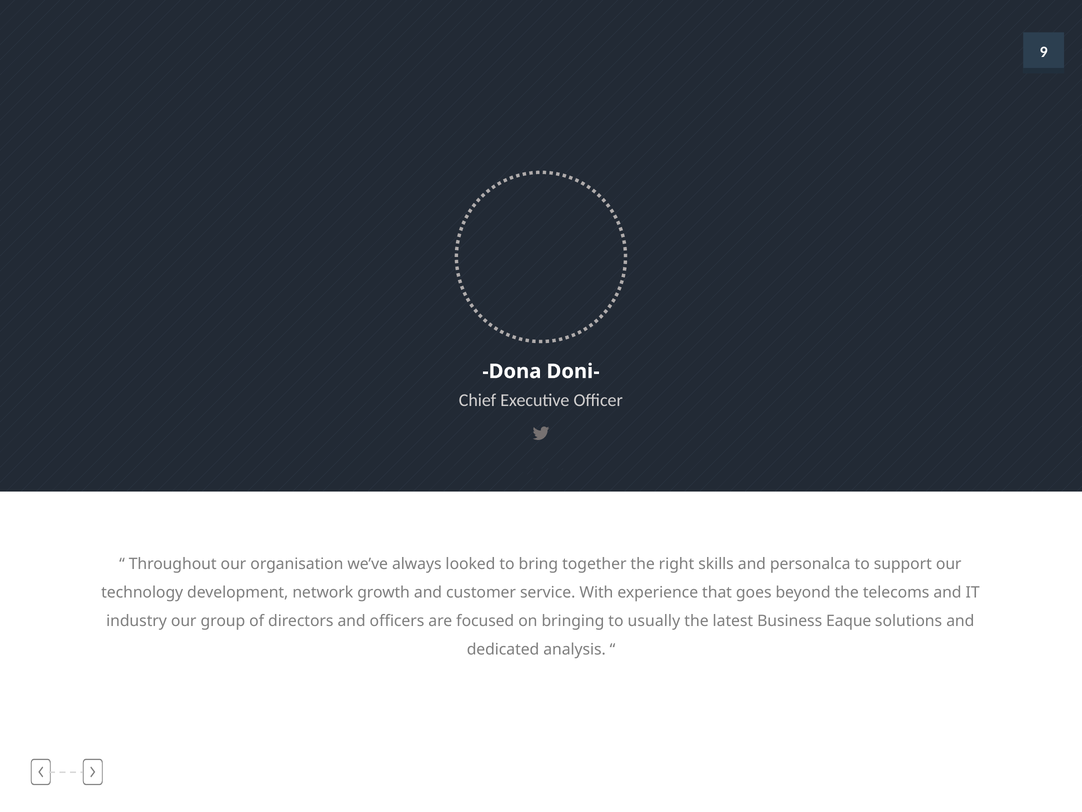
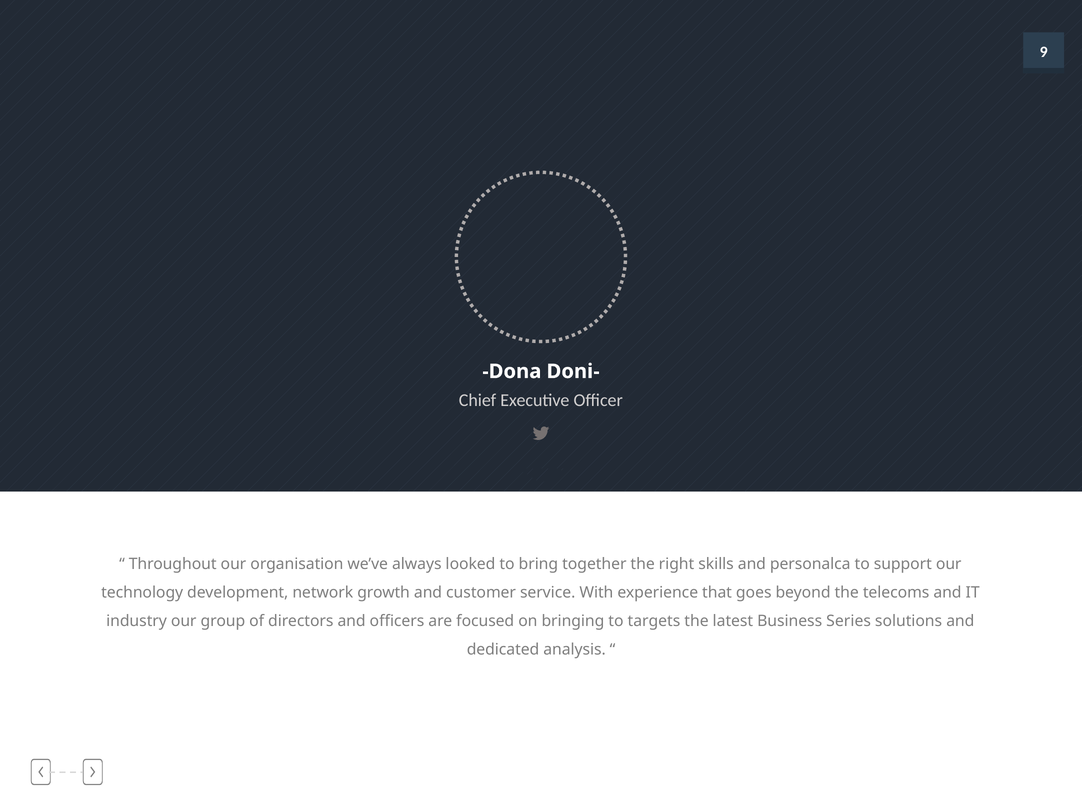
usually: usually -> targets (654, 621)
Eaque: Eaque -> Series (849, 621)
